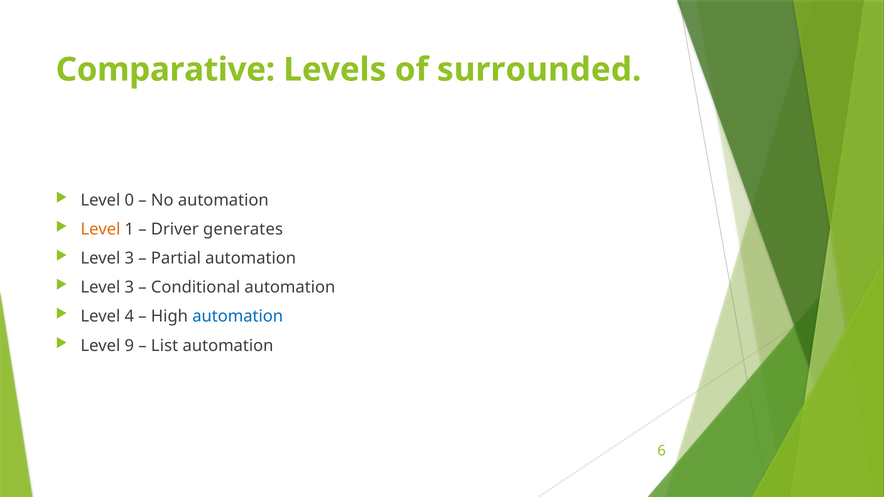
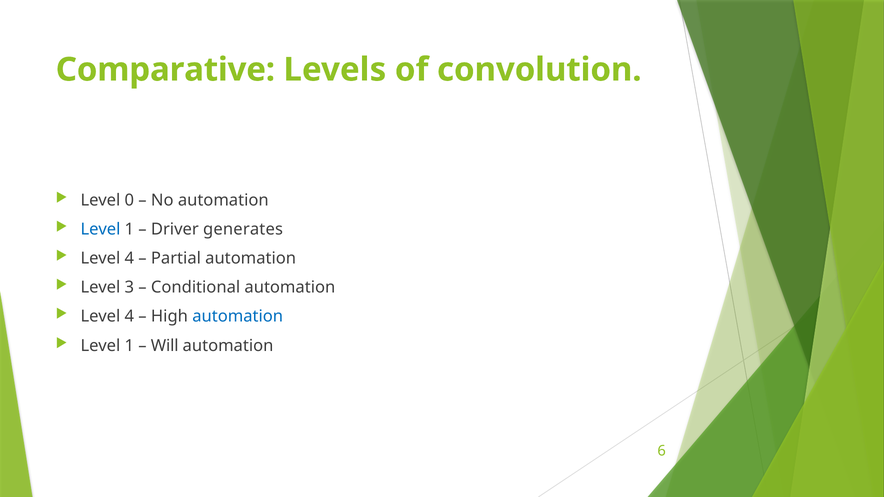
surrounded: surrounded -> convolution (539, 70)
Level colour: orange -> blue (101, 229)
3: 3 -> 4 (129, 258)
9: 9 -> 1 (129, 346)
List: List -> Will (165, 346)
